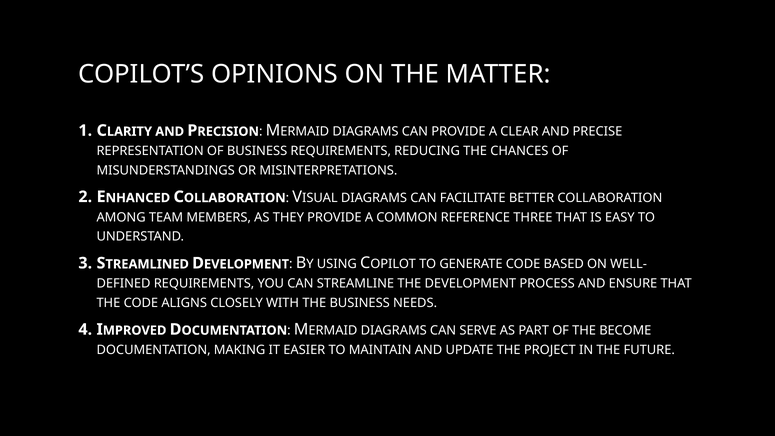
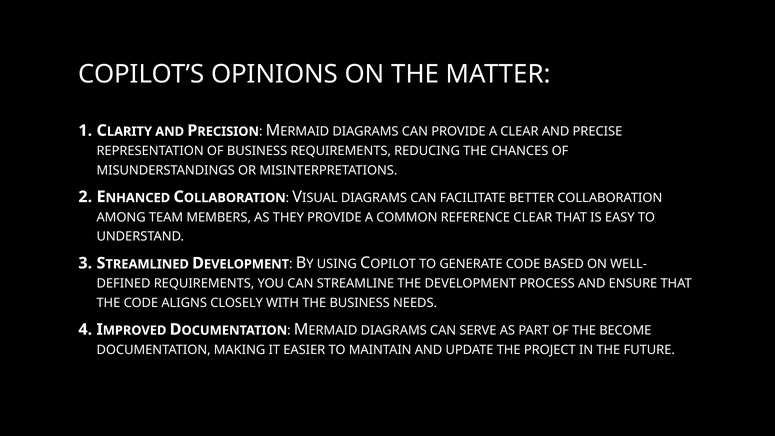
REFERENCE THREE: THREE -> CLEAR (533, 217)
